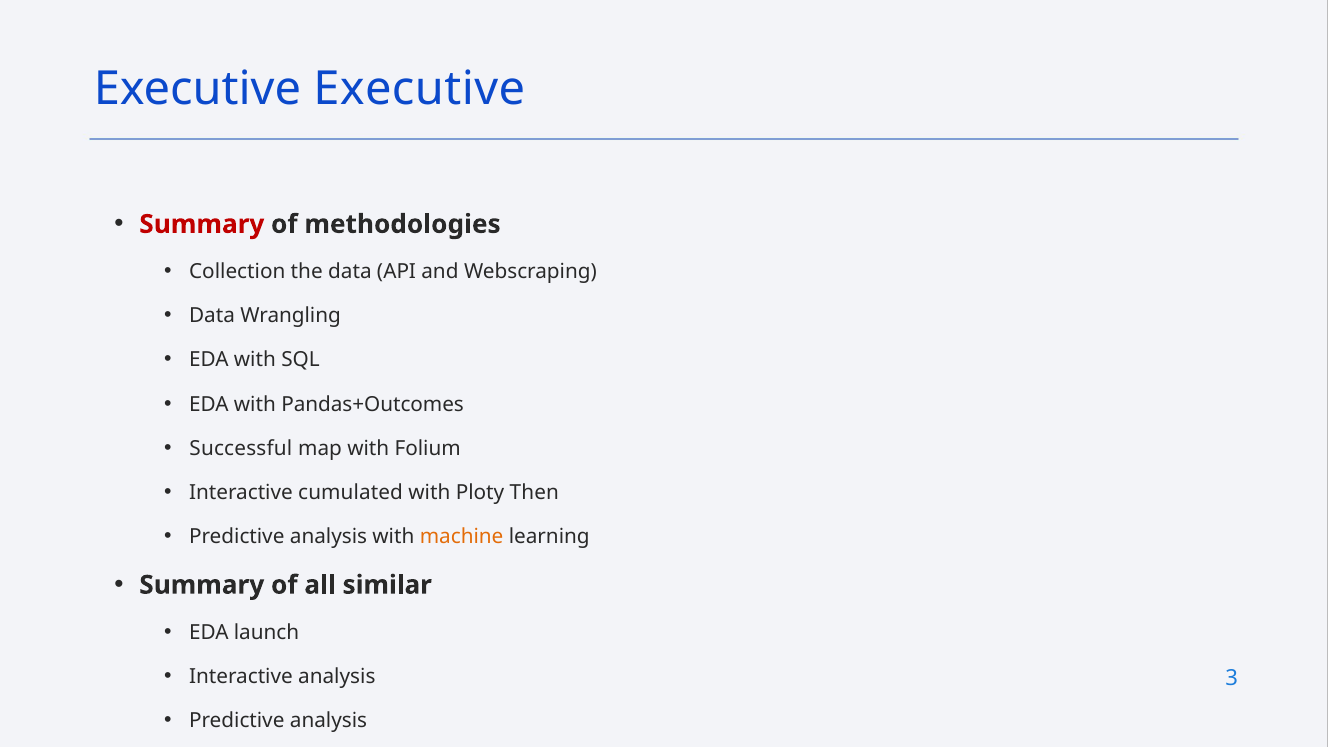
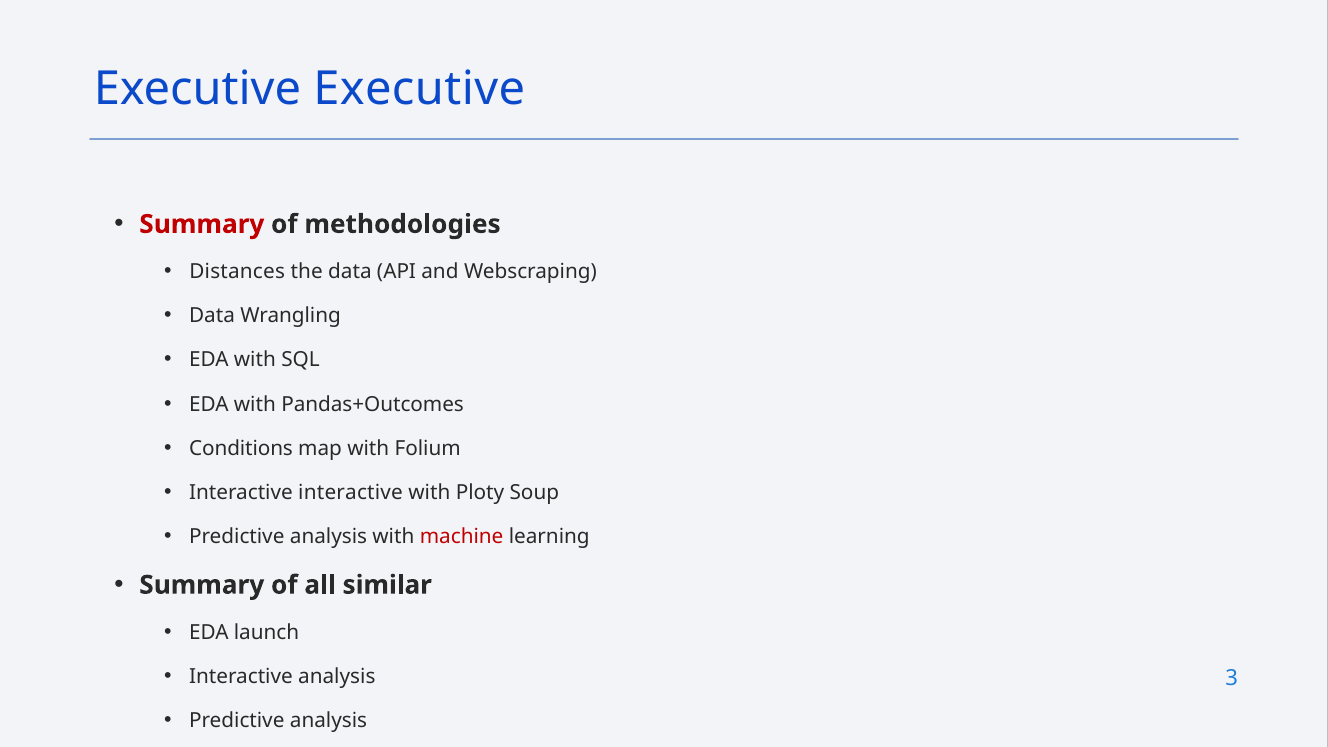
Collection: Collection -> Distances (237, 271)
Successful: Successful -> Conditions (241, 448)
Interactive cumulated: cumulated -> interactive (351, 493)
Then: Then -> Soup (534, 493)
machine colour: orange -> red (462, 537)
